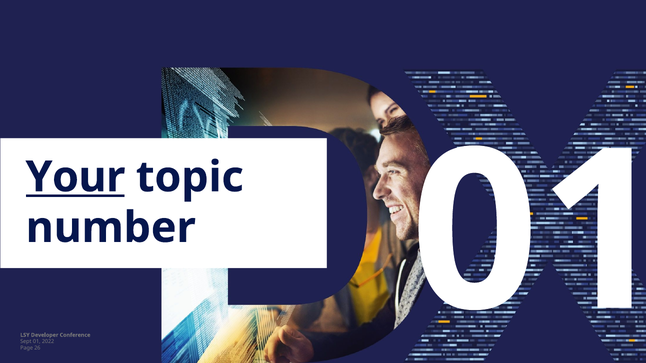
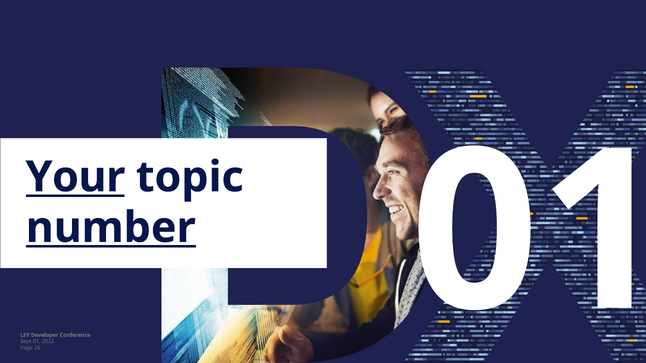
number underline: none -> present (111, 228)
